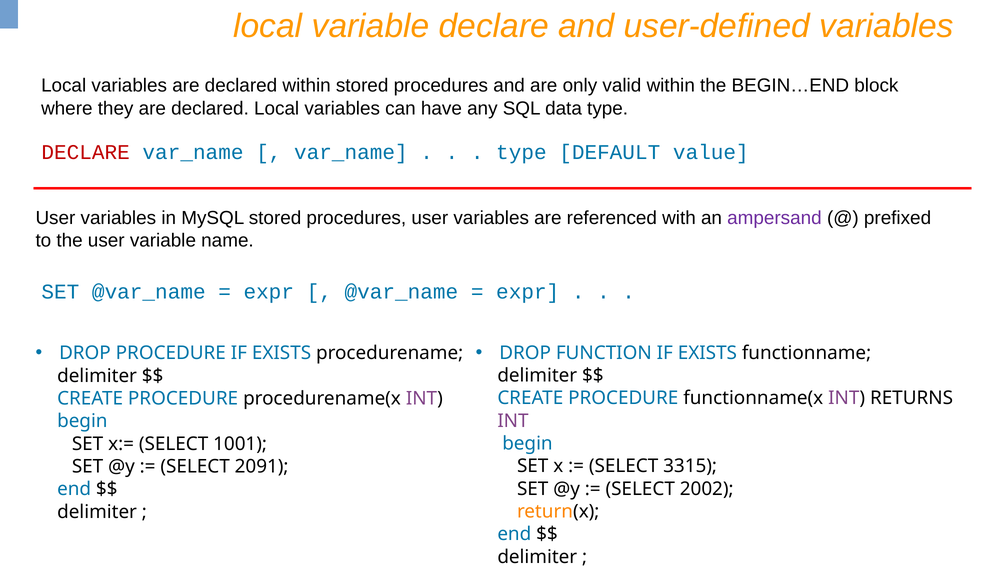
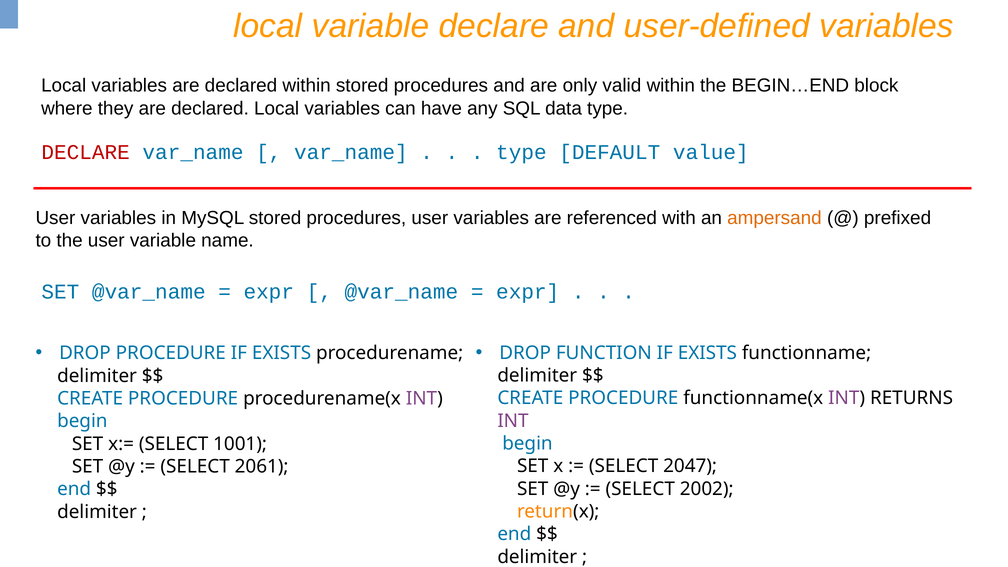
ampersand colour: purple -> orange (774, 218)
3315: 3315 -> 2047 (690, 466)
2091: 2091 -> 2061 (262, 466)
